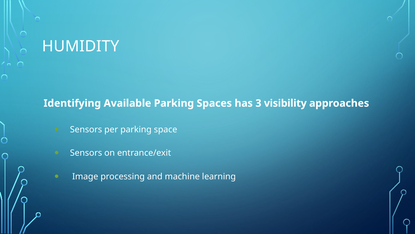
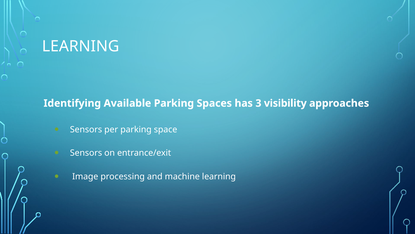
HUMIDITY: HUMIDITY -> LEARNING (81, 46)
